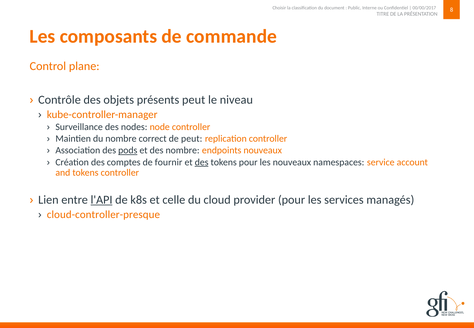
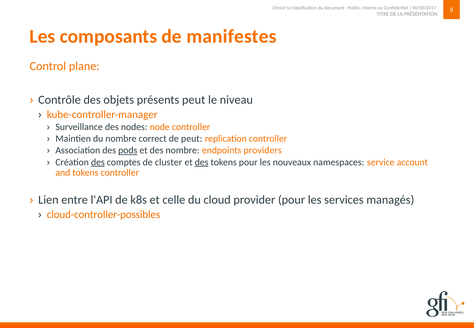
commande: commande -> manifestes (231, 36)
endpoints nouveaux: nouveaux -> providers (263, 151)
des underline: none -> present (98, 162)
fournir: fournir -> cluster (169, 162)
l'API underline: present -> none (102, 200)
cloud-controller-presque: cloud-controller-presque -> cloud-controller-possibles (103, 215)
